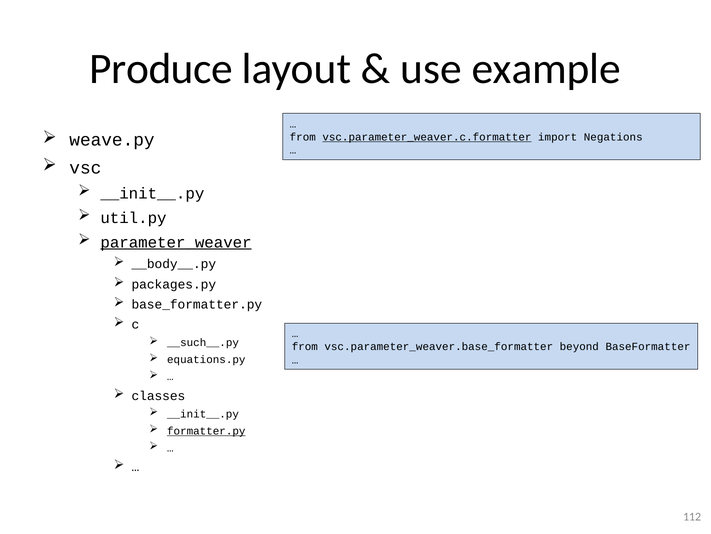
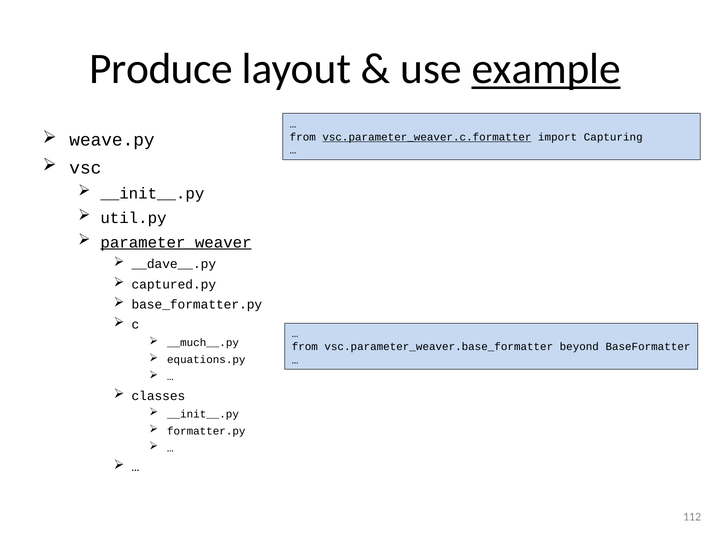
example underline: none -> present (546, 69)
Negations: Negations -> Capturing (613, 137)
__body__.py: __body__.py -> __dave__.py (174, 264)
packages.py: packages.py -> captured.py (174, 284)
__such__.py: __such__.py -> __much__.py (203, 342)
formatter.py underline: present -> none (206, 430)
